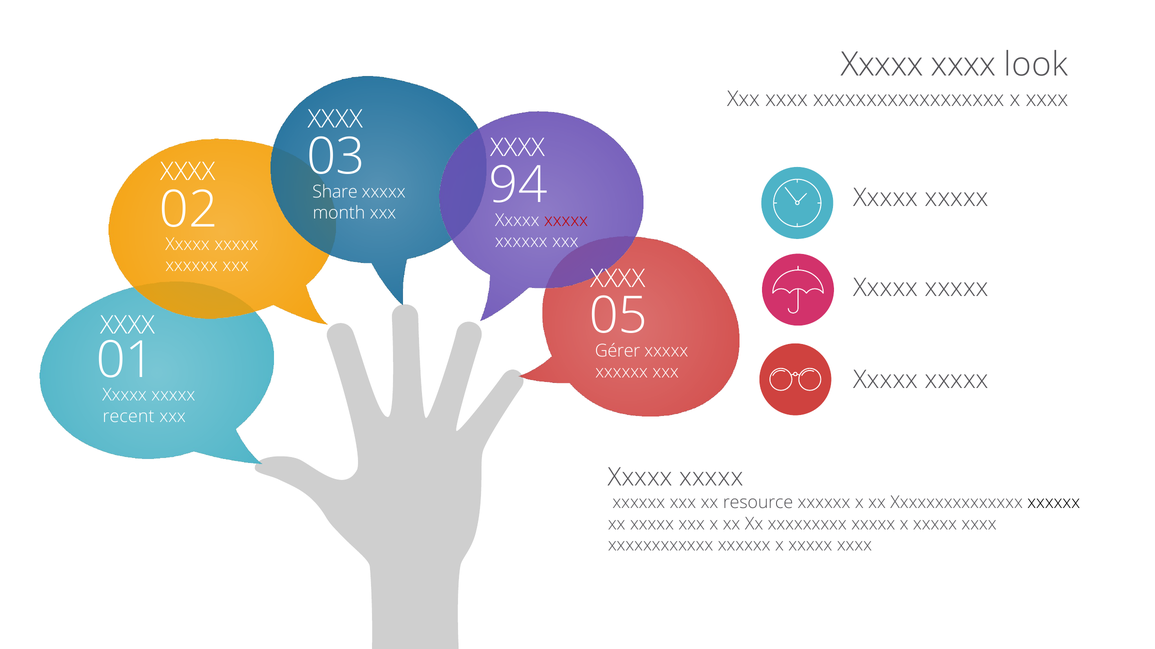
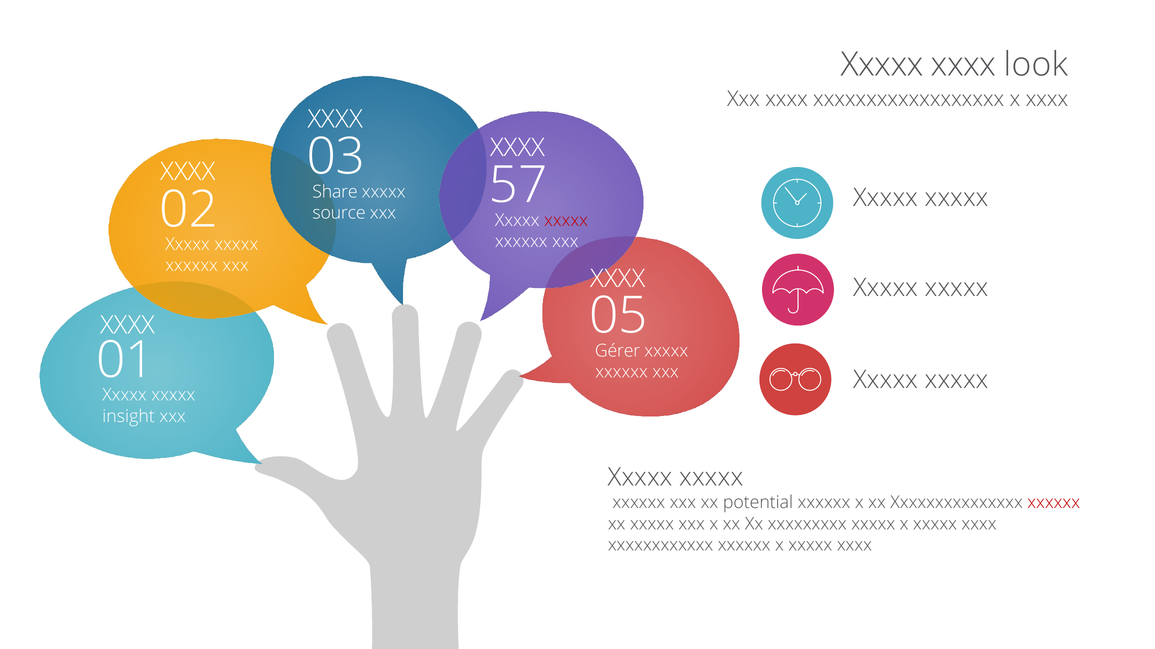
month: month -> source (339, 213)
94: 94 -> 57 (518, 186)
recent: recent -> insight (129, 417)
resource: resource -> potential (758, 503)
xxxxxx colour: black -> red (1054, 503)
